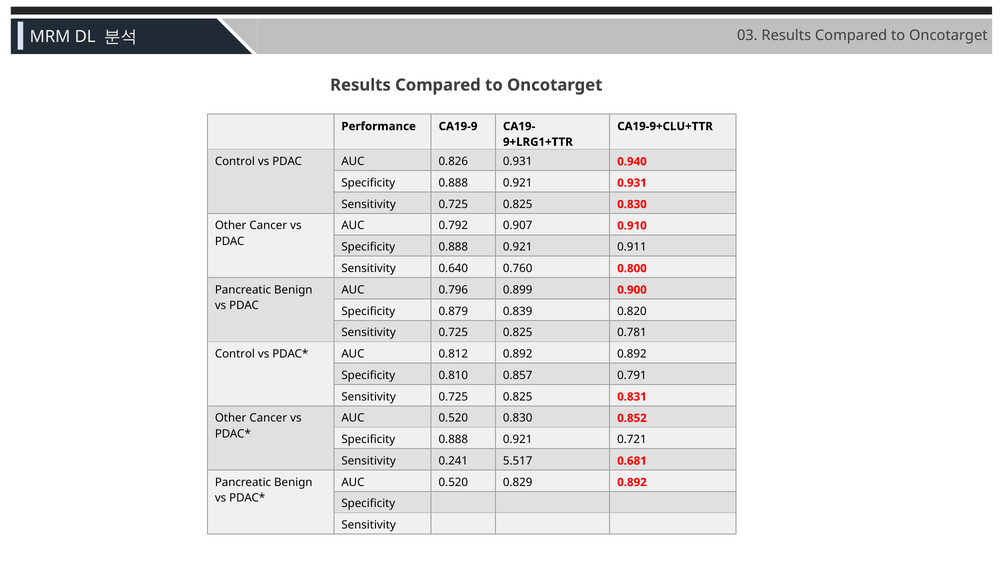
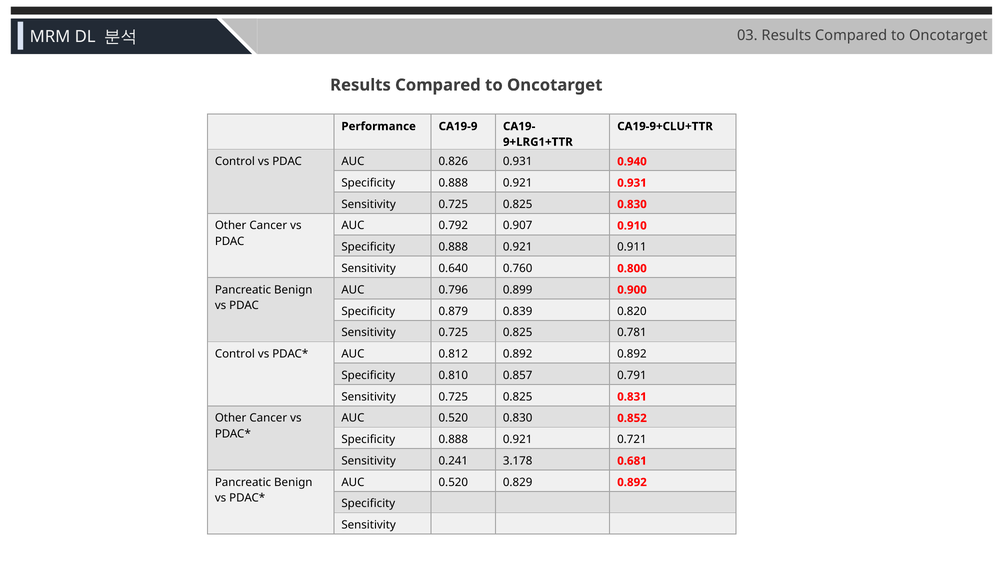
5.517: 5.517 -> 3.178 (518, 461)
